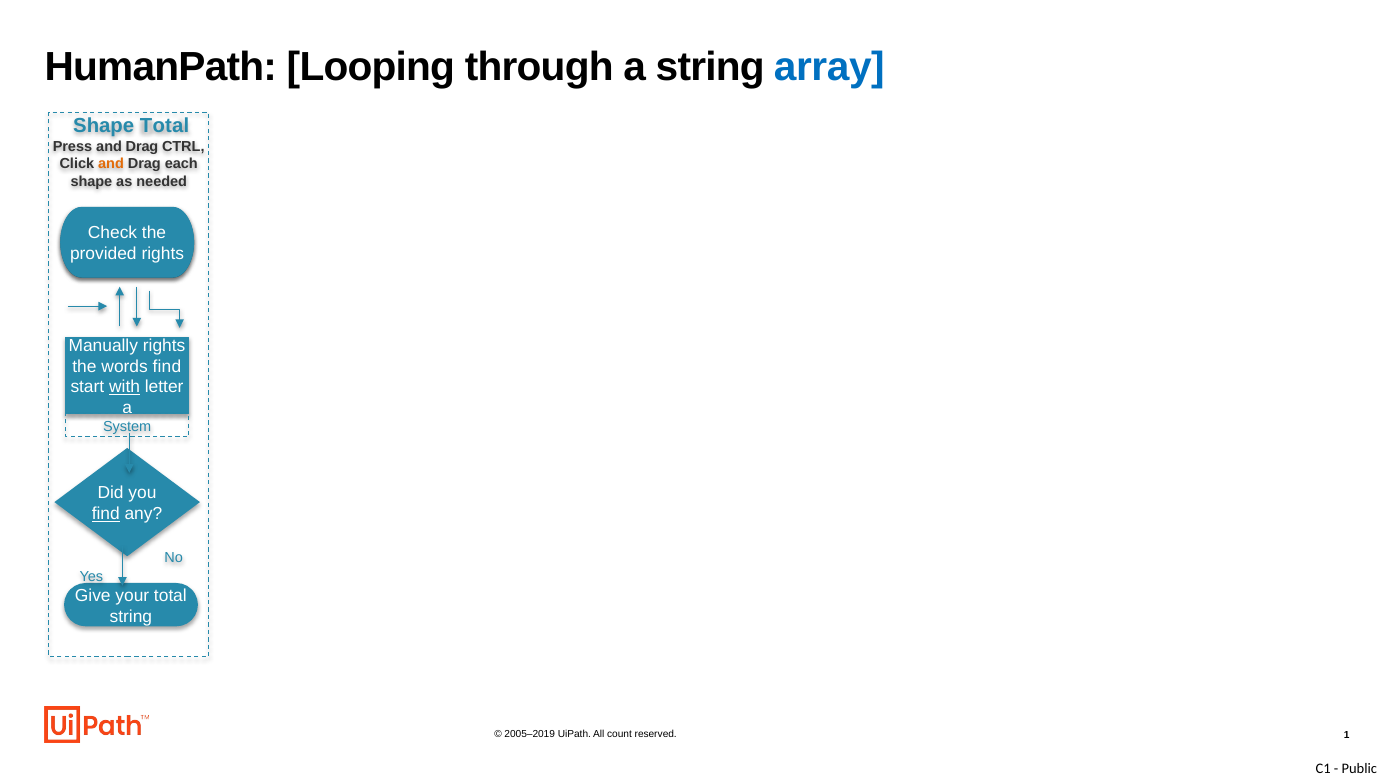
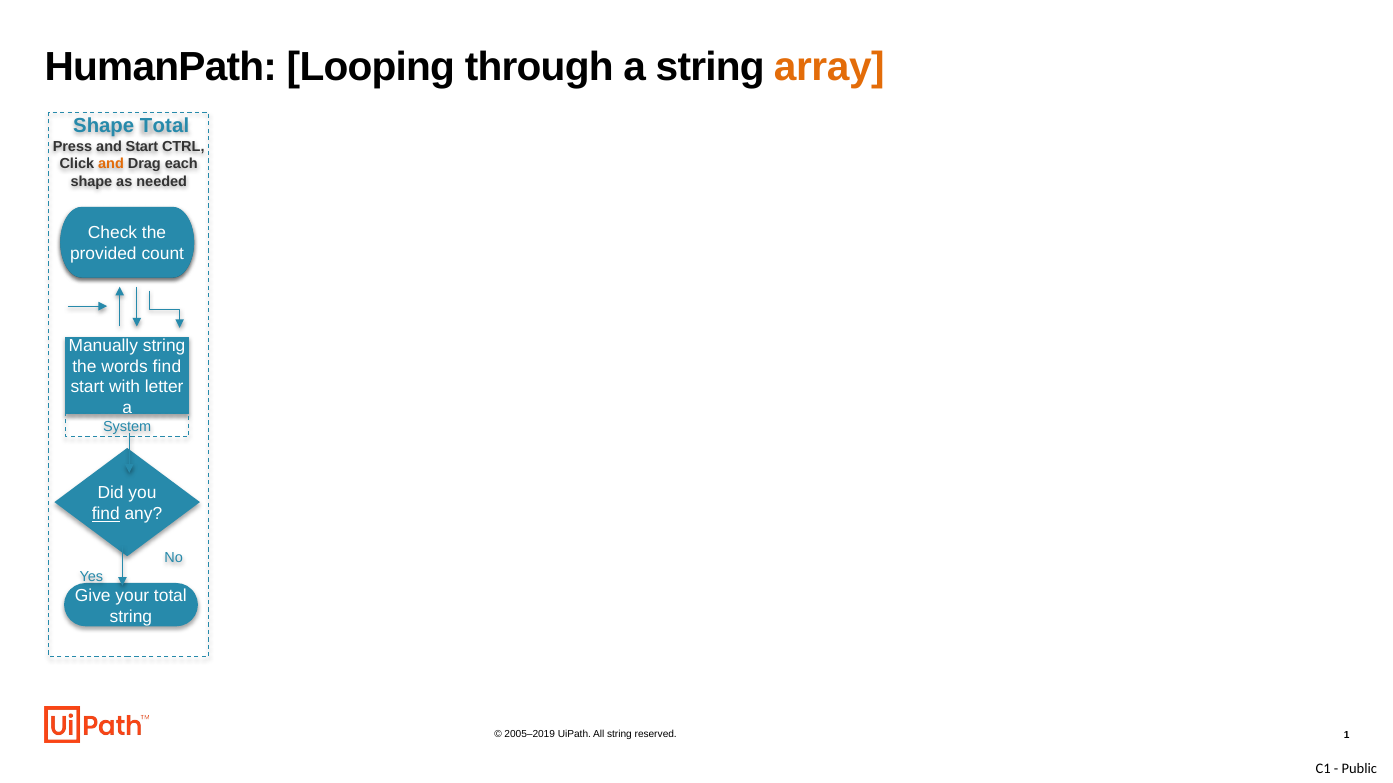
array colour: blue -> orange (829, 67)
Press and Drag: Drag -> Start (142, 147)
rights: rights -> count (163, 254)
Manually rights: rights -> string (164, 346)
with underline: present -> none (125, 387)
All count: count -> string (619, 735)
